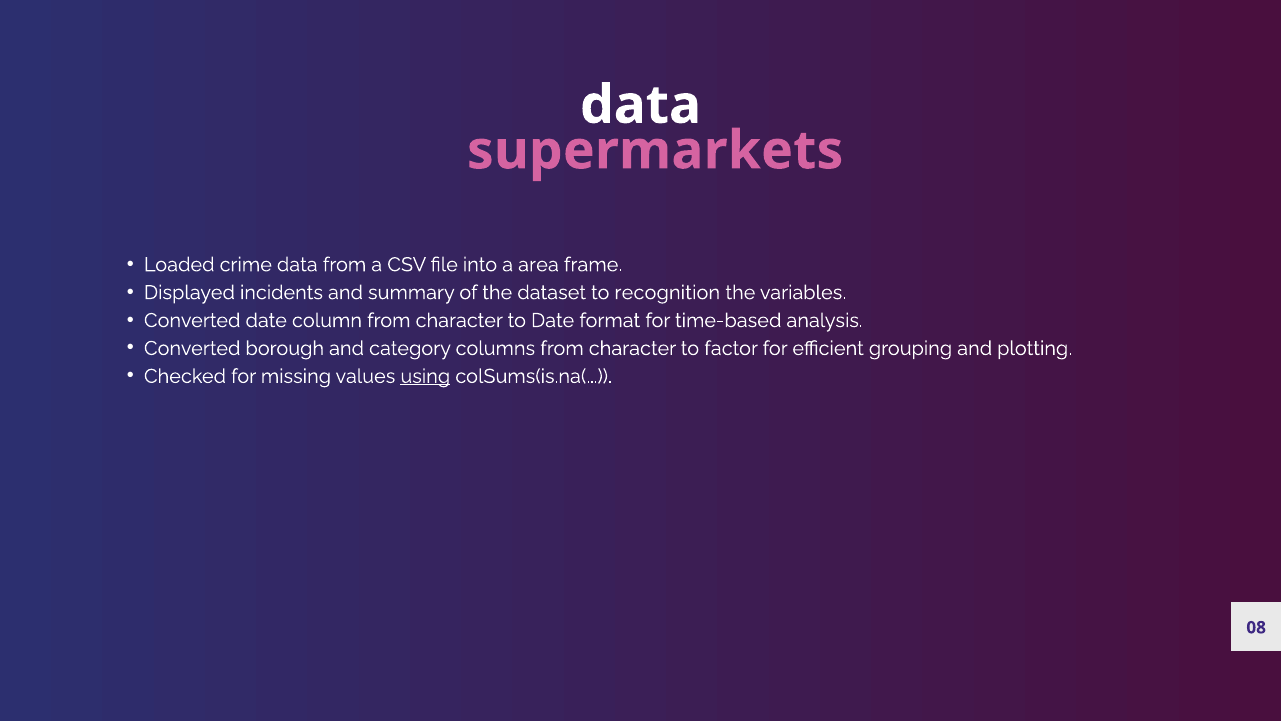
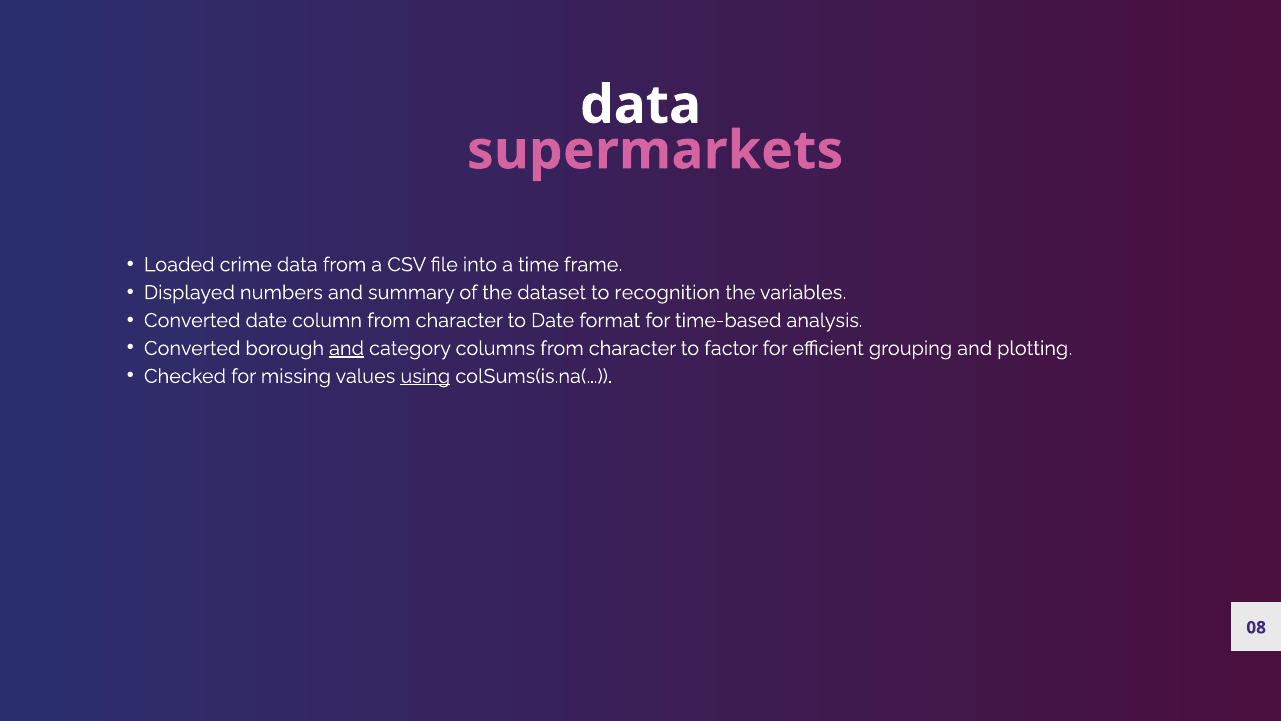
area: area -> time (539, 265)
incidents: incidents -> numbers (281, 292)
and underline: none -> present (347, 348)
